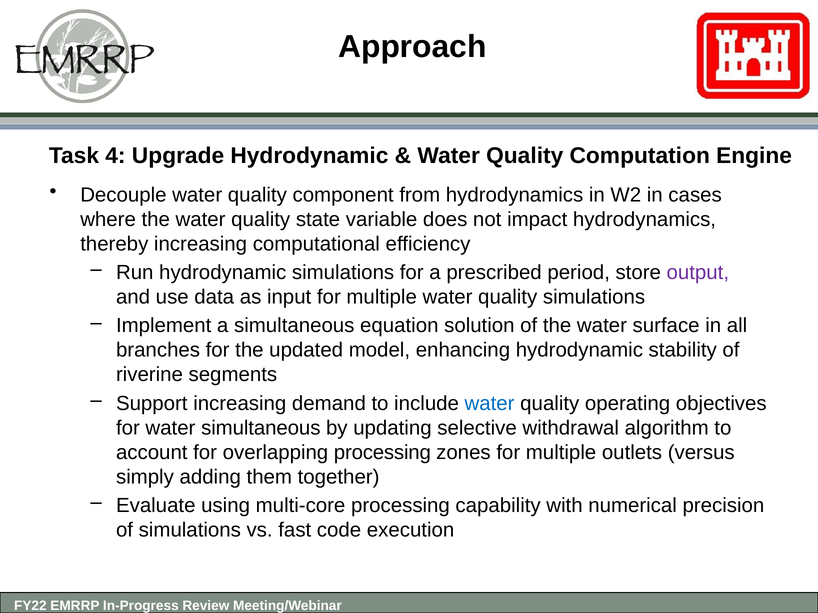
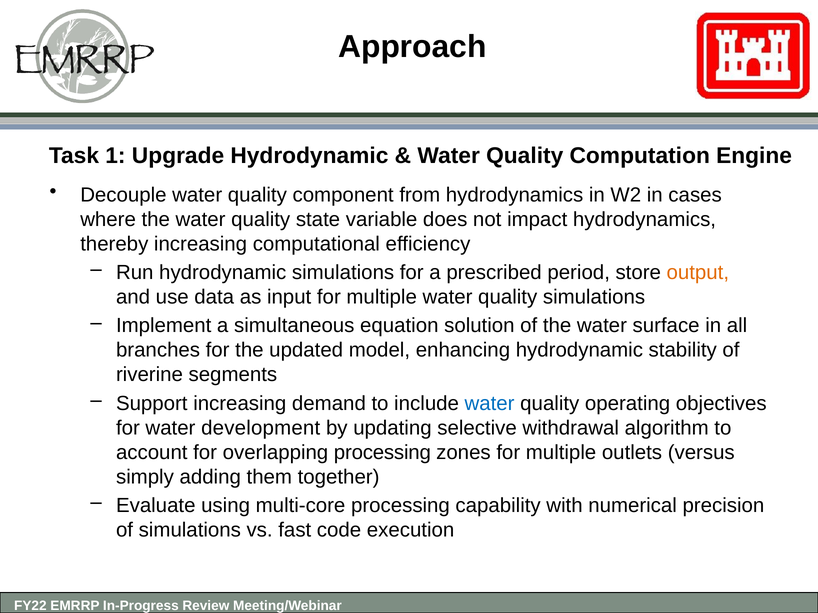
4: 4 -> 1 (115, 156)
output colour: purple -> orange (698, 273)
water simultaneous: simultaneous -> development (261, 428)
